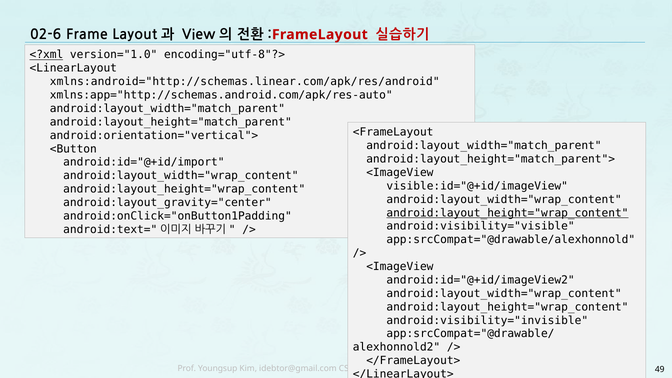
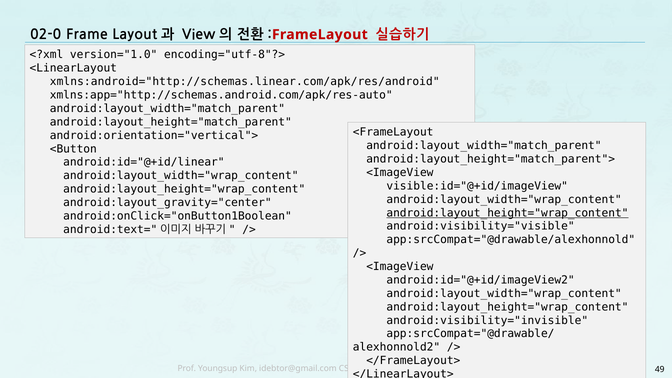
02-6: 02-6 -> 02-0 (46, 35)
<?xml underline: present -> none (46, 55)
android:id="@+id/import: android:id="@+id/import -> android:id="@+id/linear (144, 162)
android:onClick="onButton1Padding: android:onClick="onButton1Padding -> android:onClick="onButton1Boolean (178, 216)
